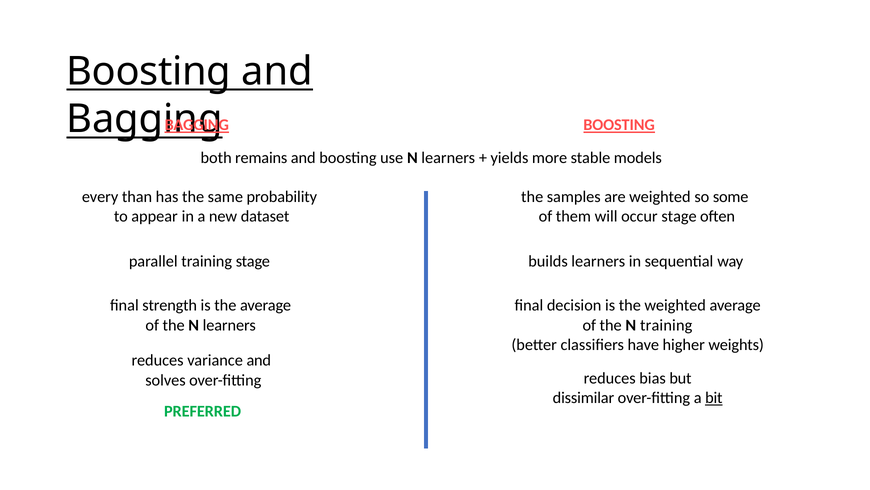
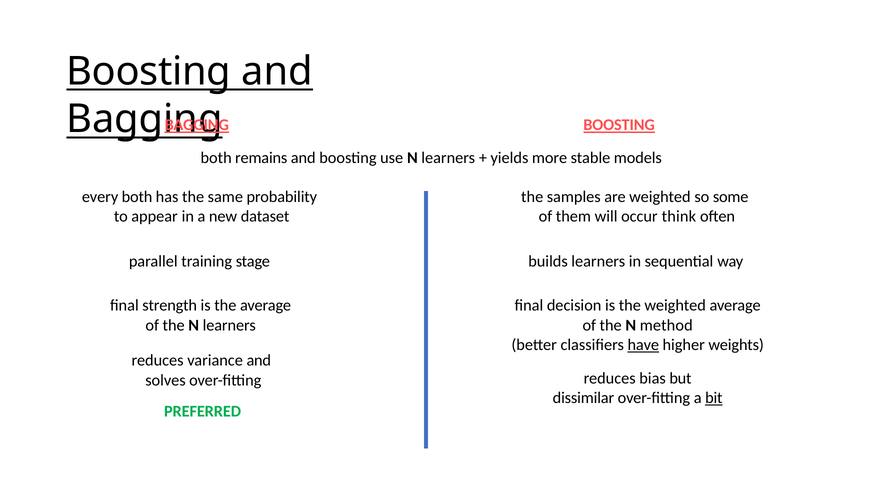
every than: than -> both (137, 196)
occur stage: stage -> think (679, 216)
N training: training -> method (666, 325)
have underline: none -> present (643, 344)
